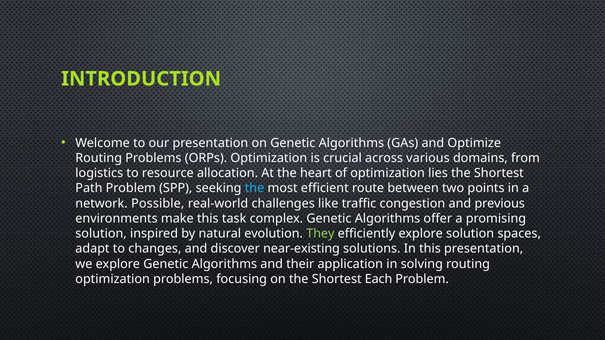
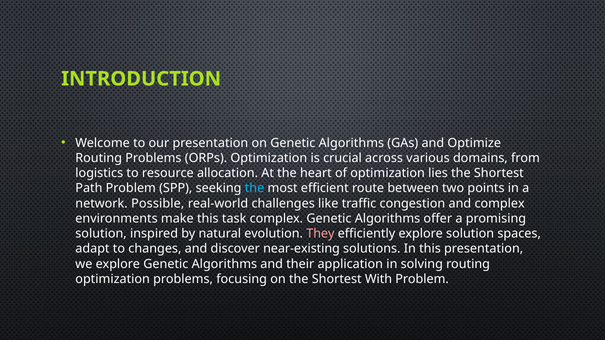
and previous: previous -> complex (500, 204)
They colour: light green -> pink (320, 234)
Each: Each -> With (379, 279)
